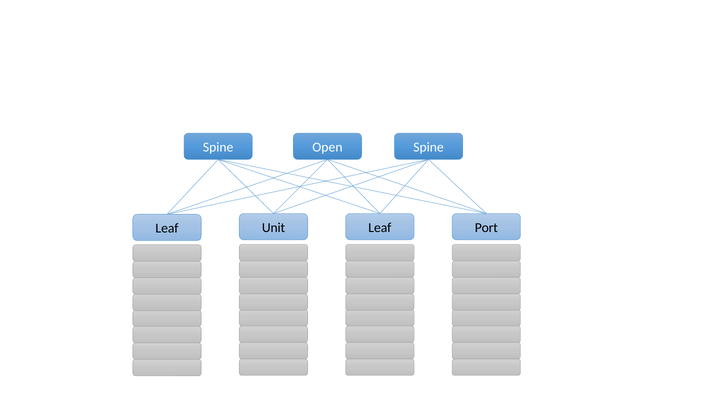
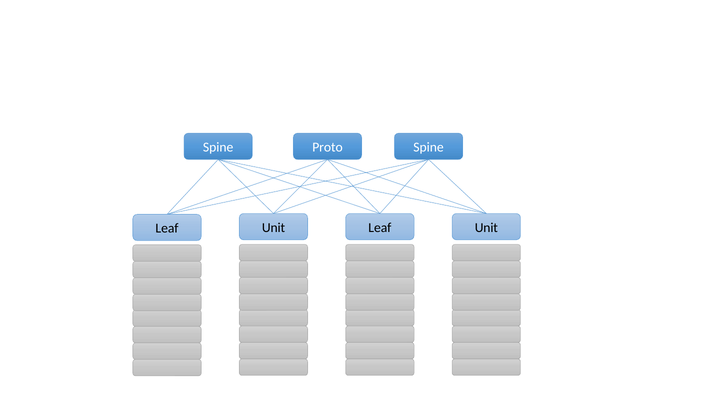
Open: Open -> Proto (327, 147)
Port: Port -> Unit (486, 228)
